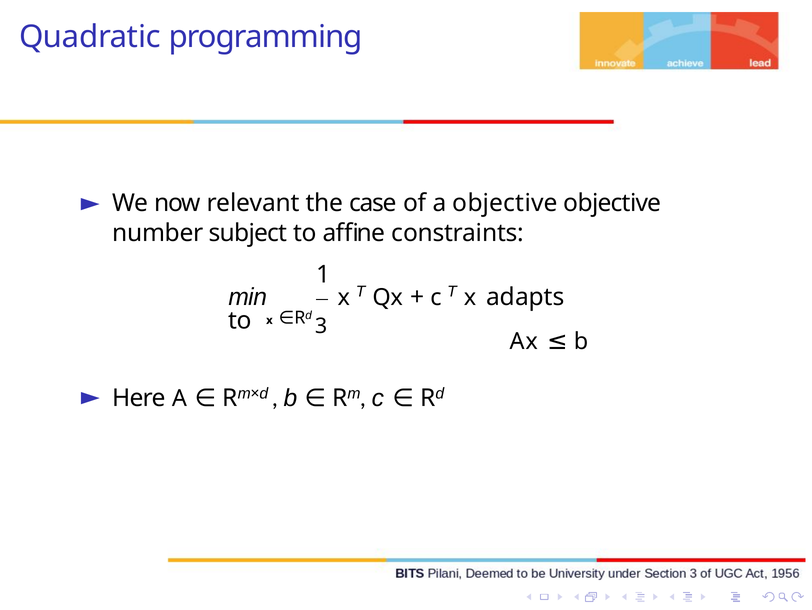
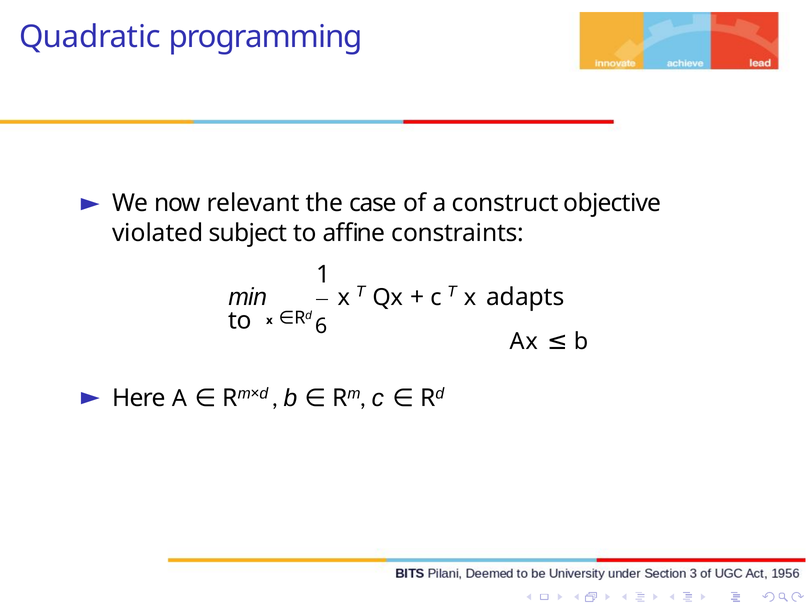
a objective: objective -> construct (505, 203)
number: number -> violated (158, 233)
3: 3 -> 6 (321, 326)
